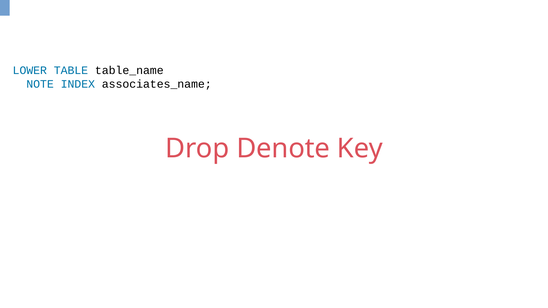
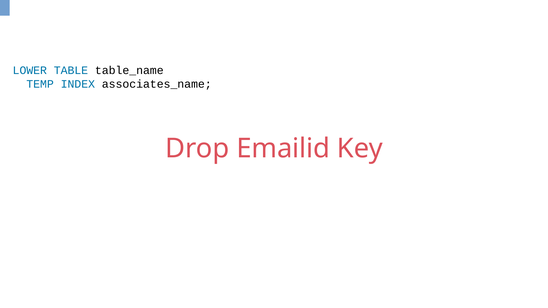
NOTE: NOTE -> TEMP (40, 84)
Denote: Denote -> Emailid (283, 149)
